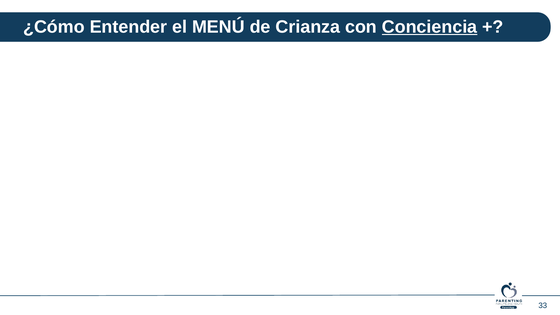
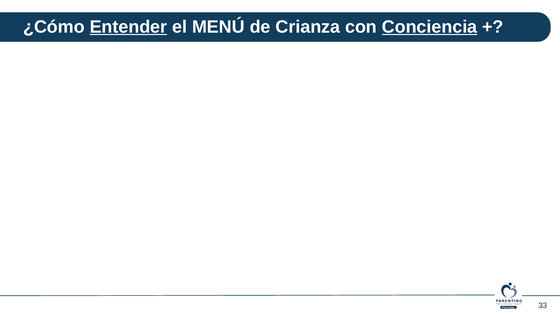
Entender underline: none -> present (128, 27)
